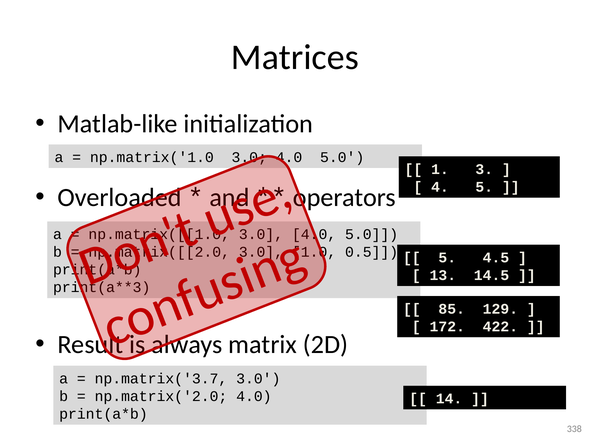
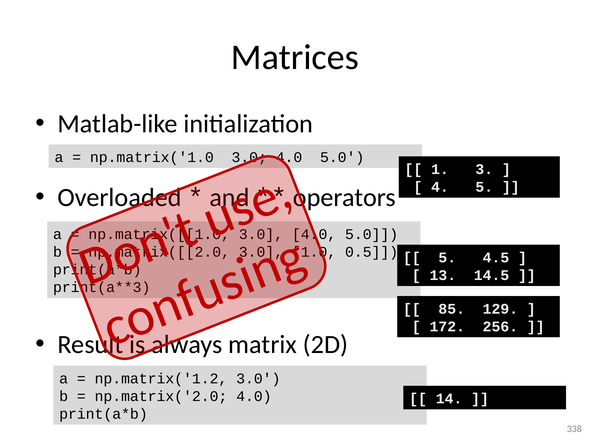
422: 422 -> 256 (500, 326)
np.matrix('3.7: np.matrix('3.7 -> np.matrix('1.2 (161, 378)
